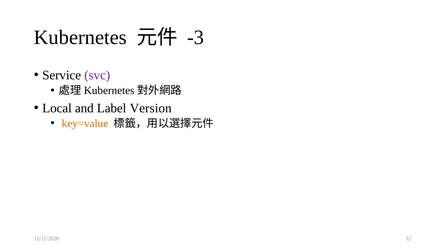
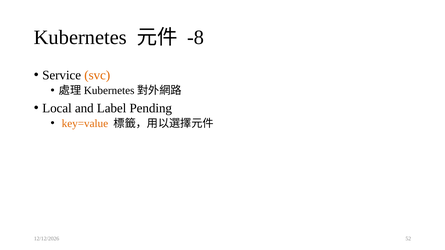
-3: -3 -> -8 (196, 37)
svc colour: purple -> orange (97, 75)
Version: Version -> Pending (151, 108)
